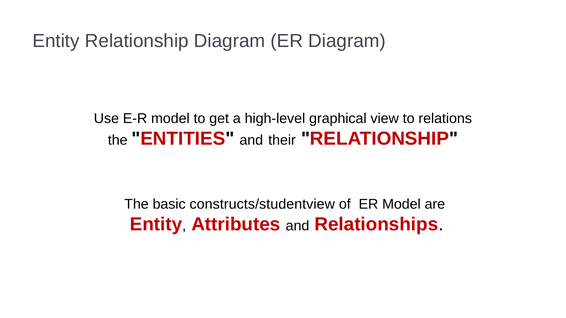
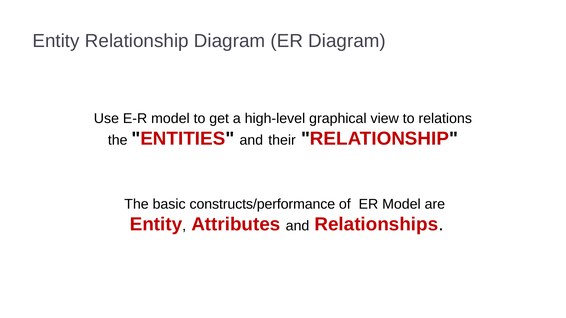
constructs/studentview: constructs/studentview -> constructs/performance (262, 204)
